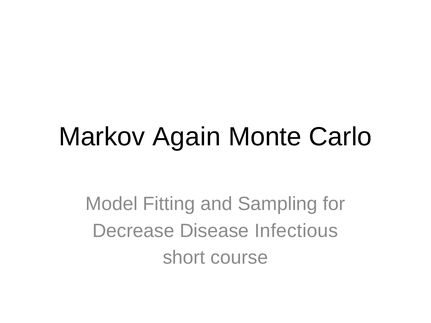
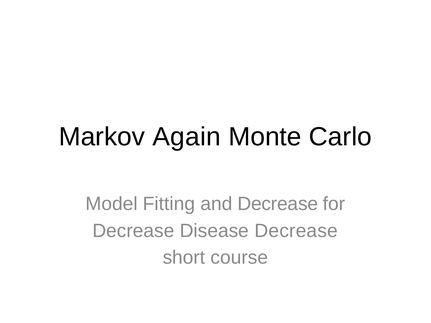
and Sampling: Sampling -> Decrease (278, 204)
Disease Infectious: Infectious -> Decrease (296, 231)
